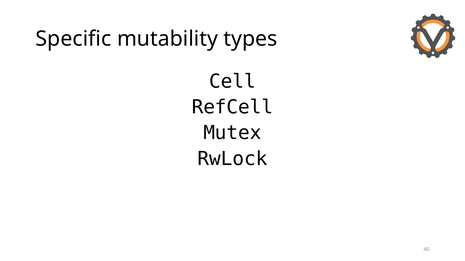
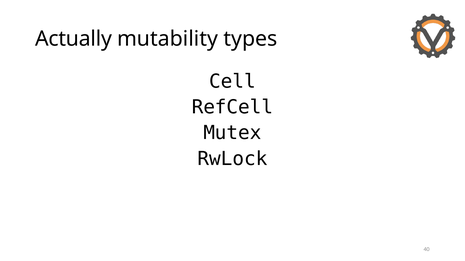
Specific: Specific -> Actually (74, 39)
